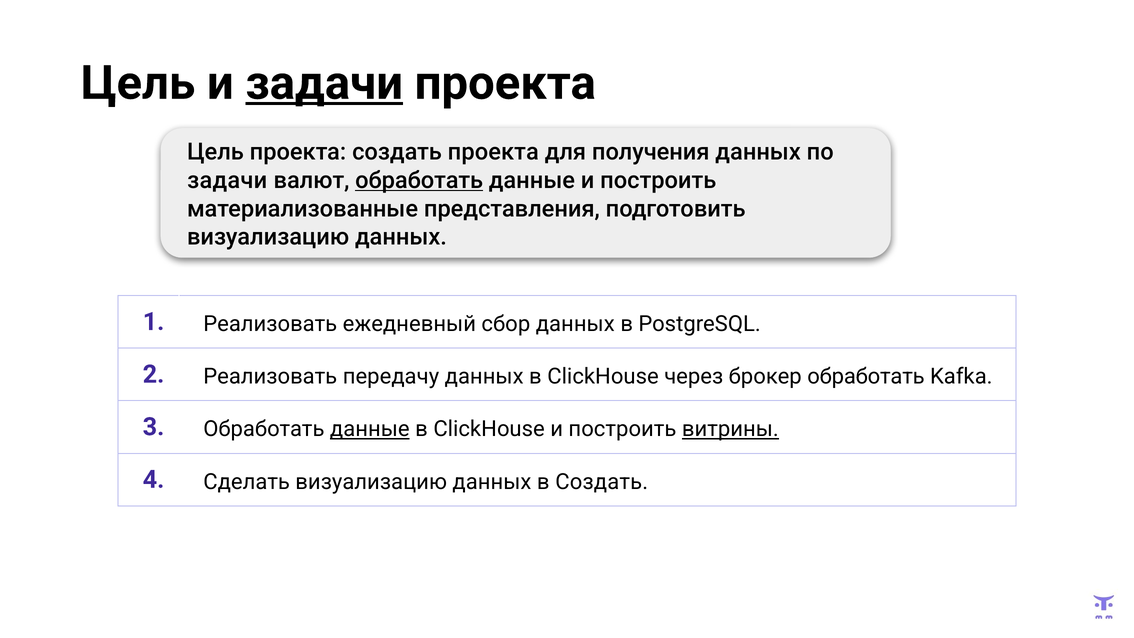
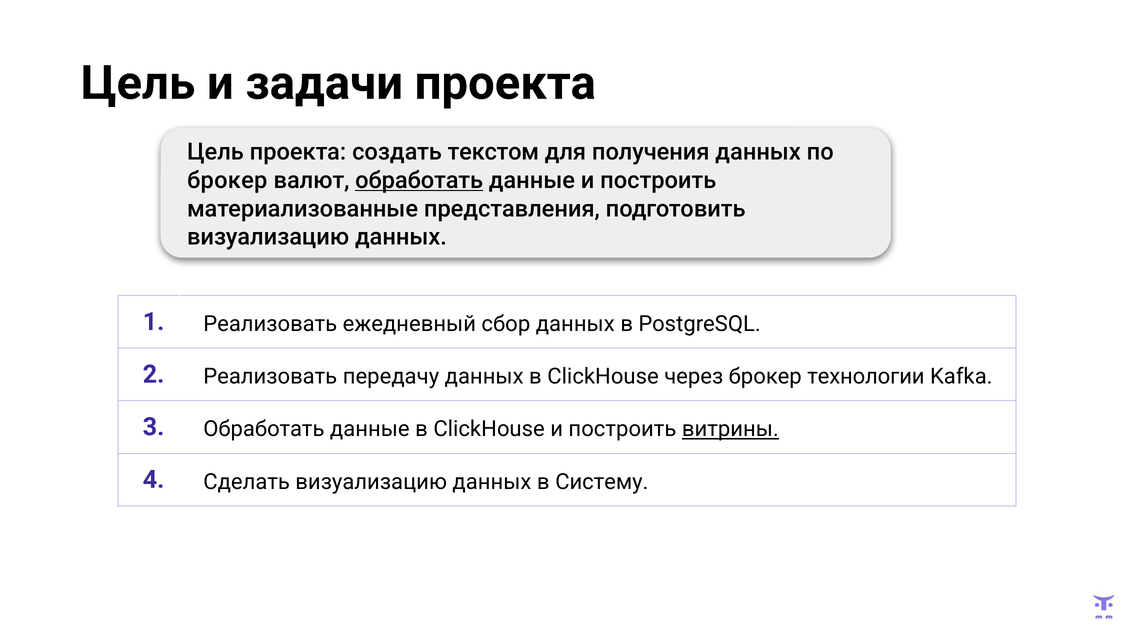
задачи underline: present -> none (324, 83)
создать проекта: проекта -> текстом (493, 152)
задачи: задачи -> брокер (227, 180)
брокер обработать: обработать -> технологии (866, 376)
данные underline: present -> none (370, 429)
в Создать: Создать -> Систему (602, 482)
